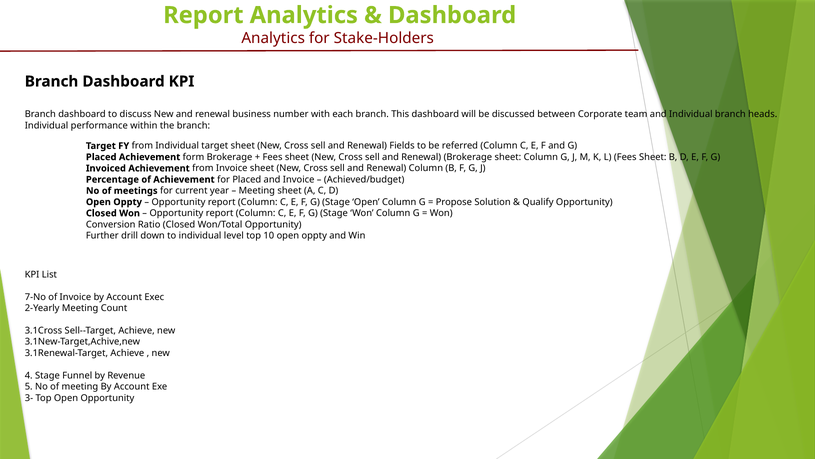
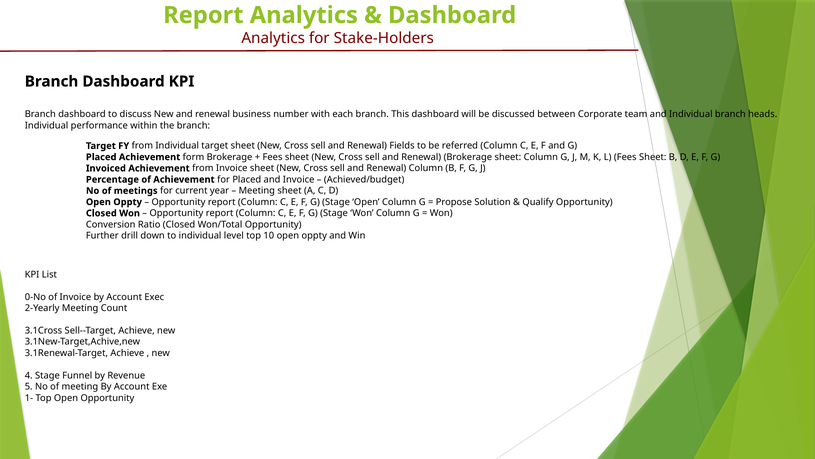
7-No: 7-No -> 0-No (35, 297)
3-: 3- -> 1- (29, 398)
